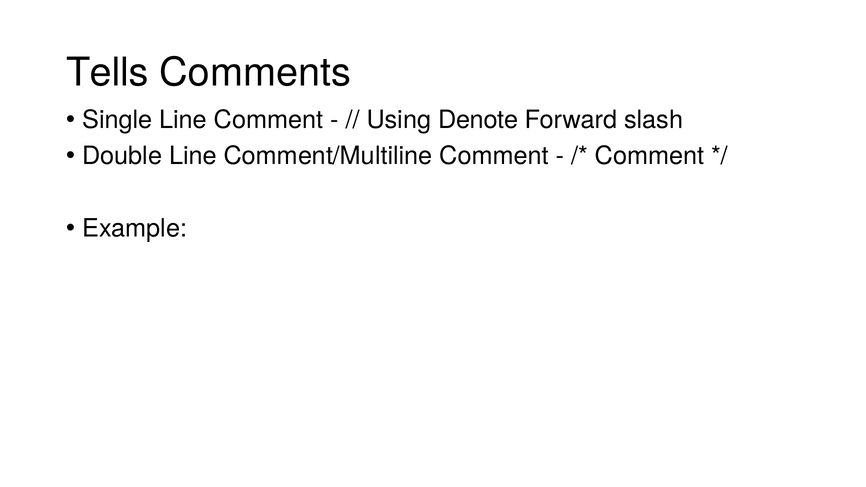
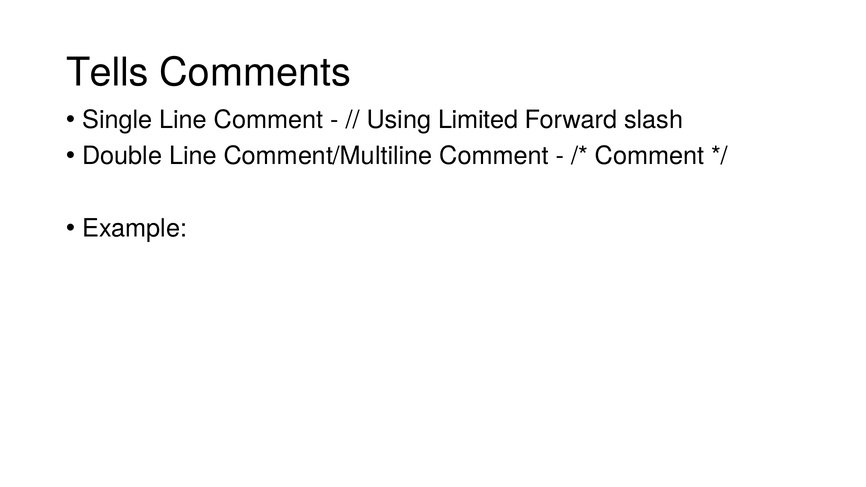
Denote: Denote -> Limited (478, 120)
